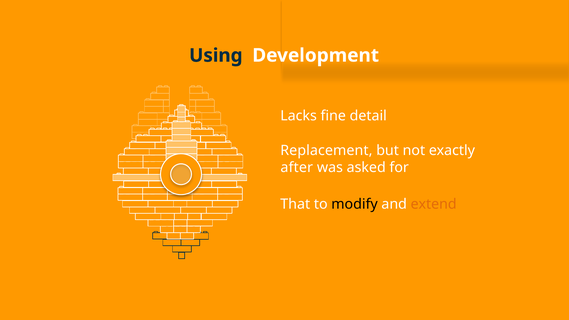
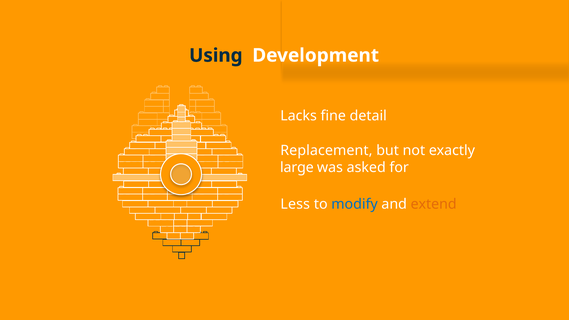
after: after -> large (297, 167)
That: That -> Less (295, 204)
modify colour: black -> blue (355, 204)
